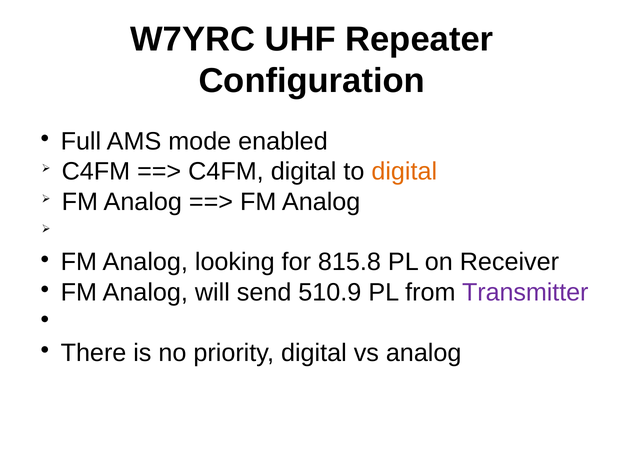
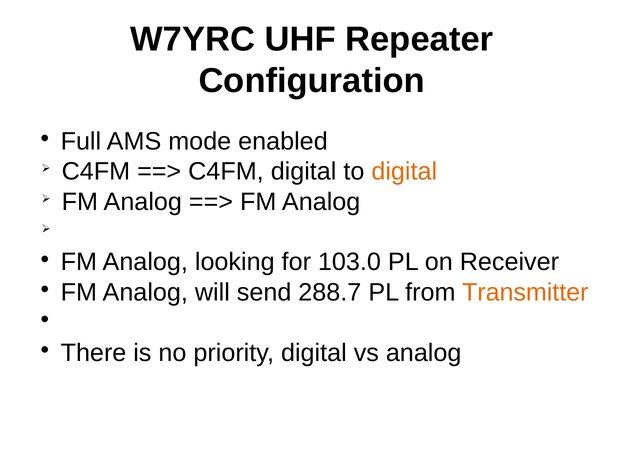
815.8: 815.8 -> 103.0 (349, 262)
510.9: 510.9 -> 288.7 (330, 292)
Transmitter colour: purple -> orange (525, 292)
